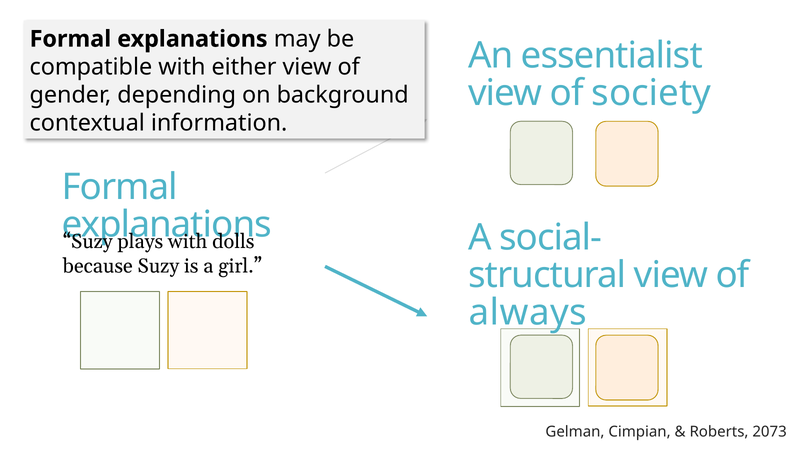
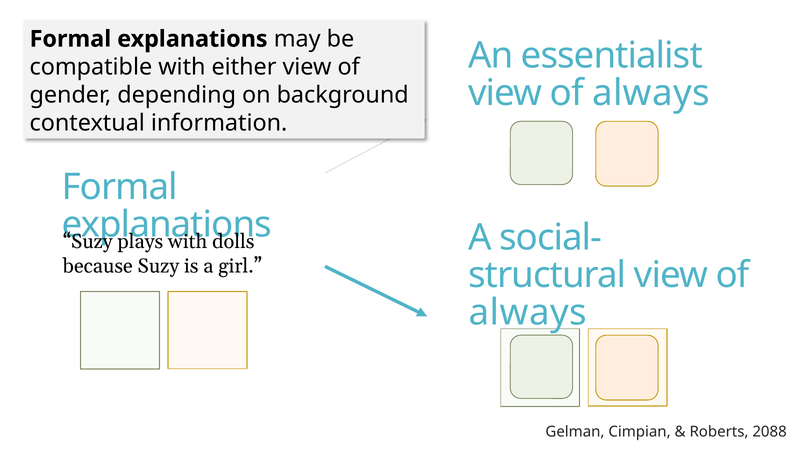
society: society -> always (651, 93)
2073: 2073 -> 2088 (770, 432)
